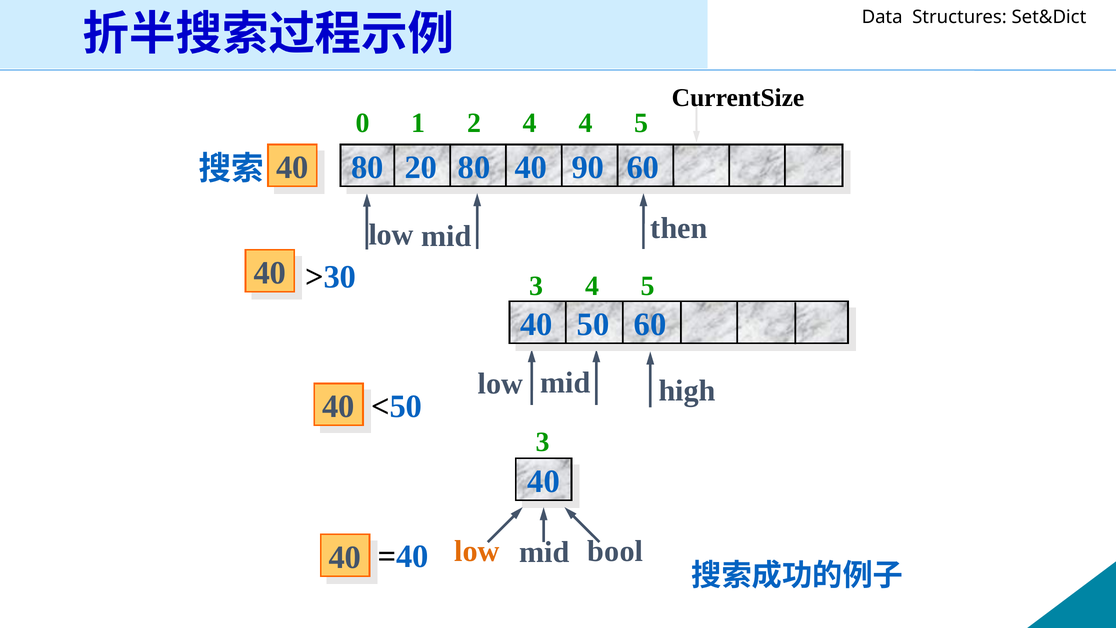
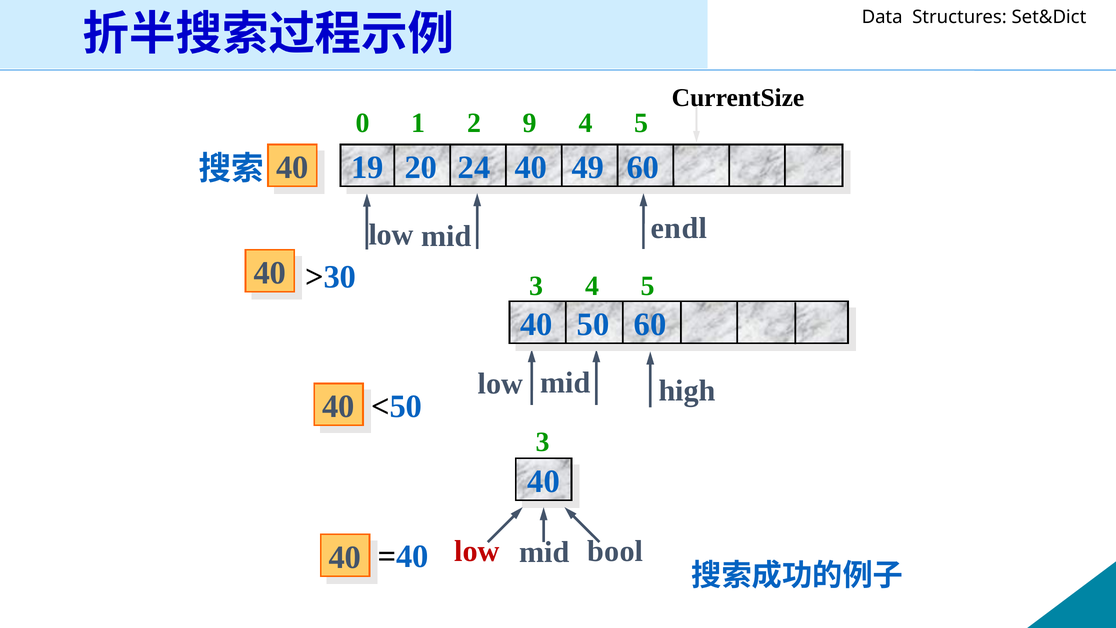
2 4: 4 -> 9 (530, 123)
80: 80 -> 19 (367, 168)
20 80: 80 -> 24 (474, 168)
90: 90 -> 49 (588, 168)
then: then -> endl (679, 228)
low colour: orange -> red (477, 551)
